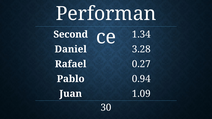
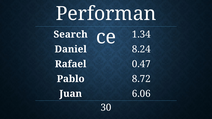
Second: Second -> Search (71, 34)
3.28: 3.28 -> 8.24 (141, 49)
0.27: 0.27 -> 0.47 (141, 64)
0.94: 0.94 -> 8.72 (141, 79)
1.09: 1.09 -> 6.06 (141, 94)
